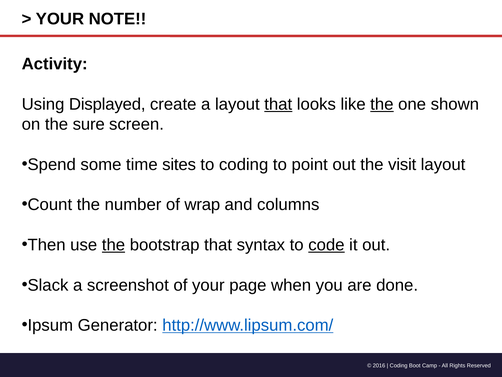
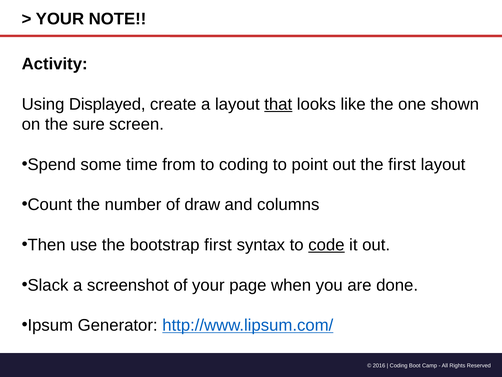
the underline: present -> none (382, 104)
sites: sites -> from (179, 164)
the visit: visit -> first (402, 164)
wrap: wrap -> draw (202, 204)
the underline: present -> none (113, 245)
bootstrap that: that -> first (218, 245)
